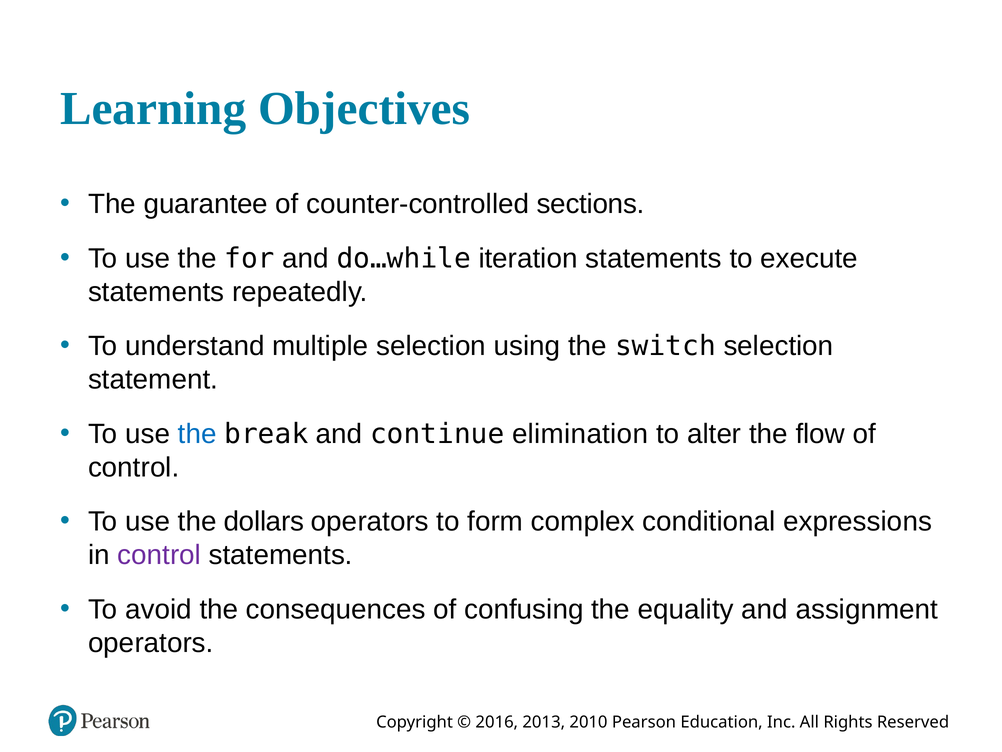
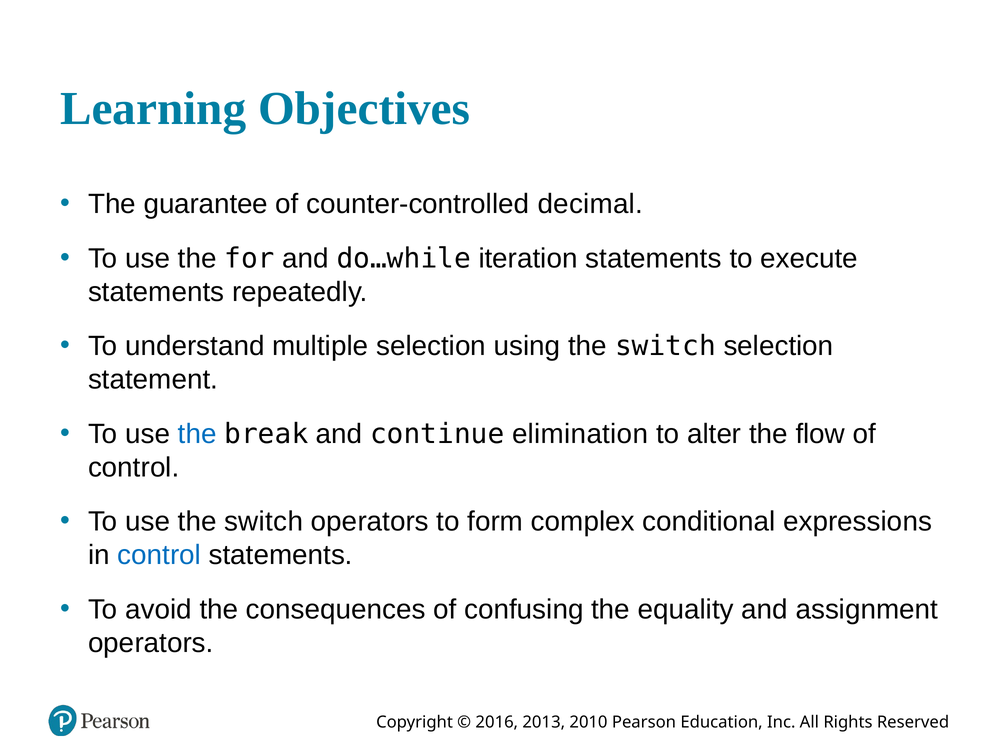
sections: sections -> decimal (590, 204)
use the dollars: dollars -> switch (264, 521)
control colour: purple -> blue (159, 555)
